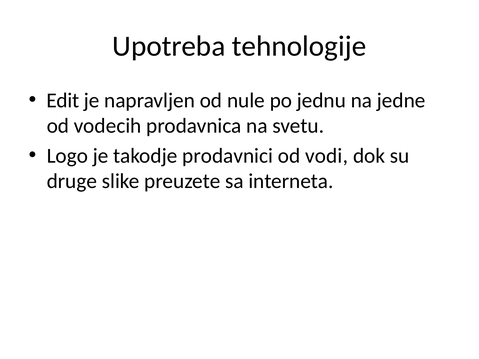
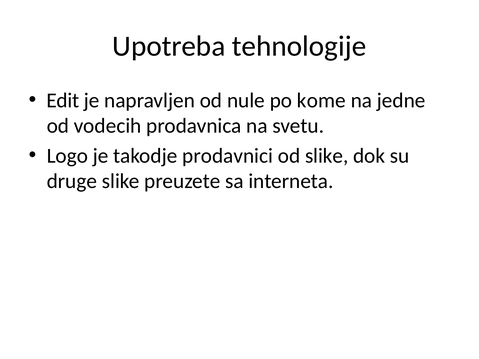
jednu: jednu -> kome (321, 100)
od vodi: vodi -> slike (327, 156)
